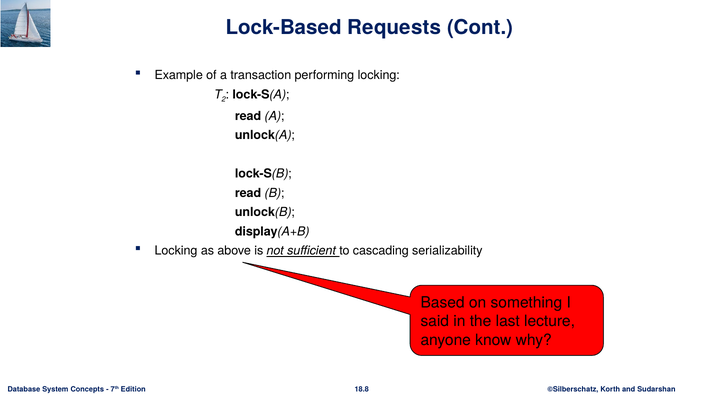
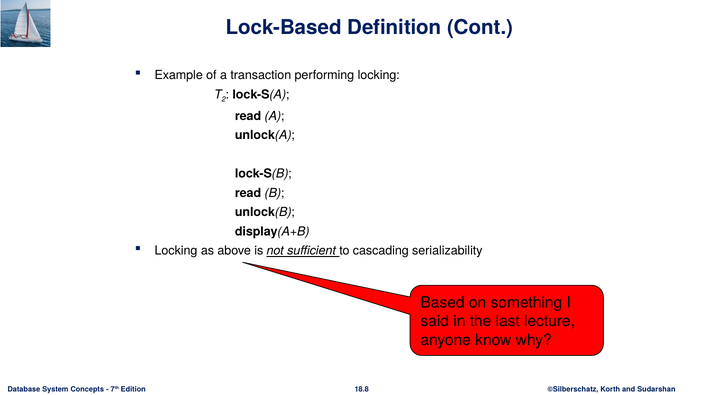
Requests: Requests -> Definition (394, 28)
